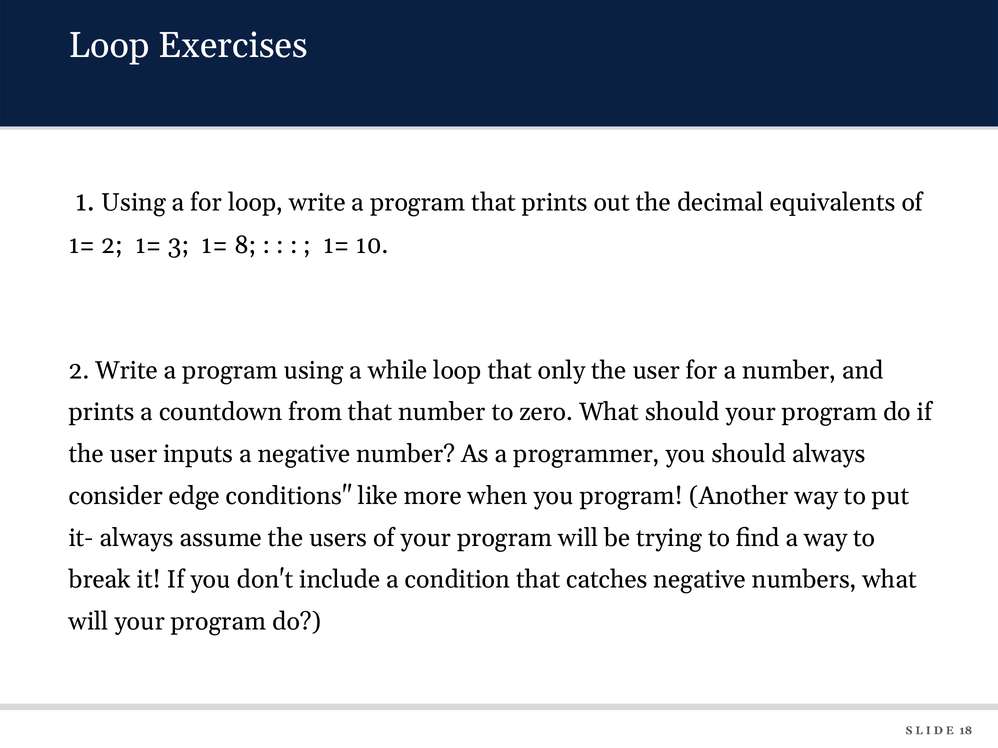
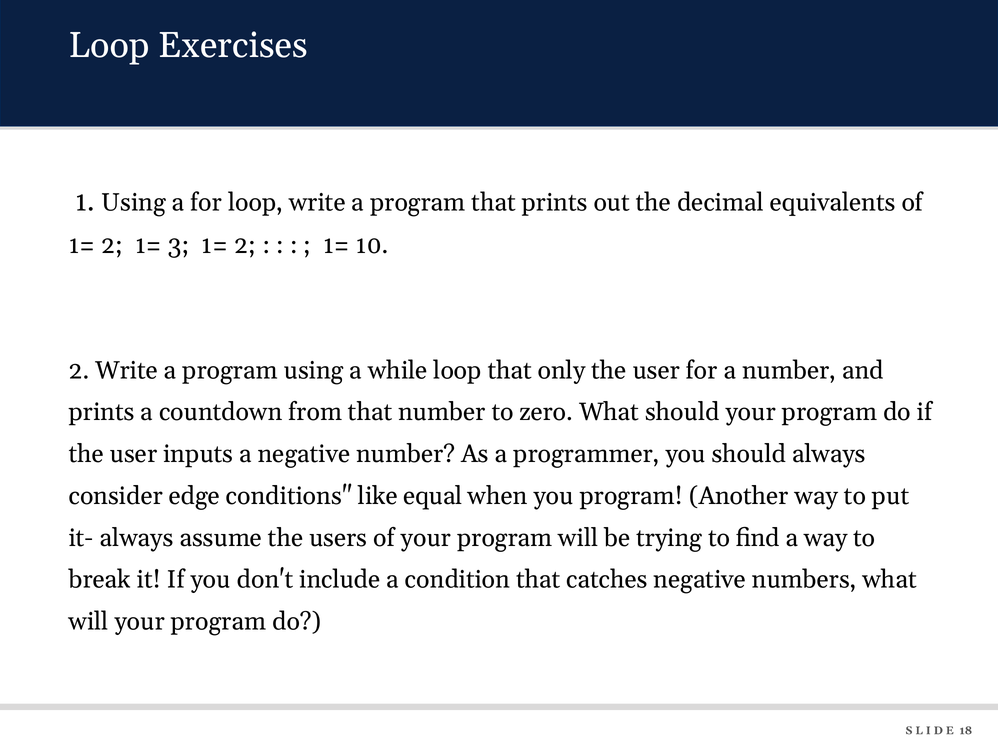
3 1= 8: 8 -> 2 (245, 245)
more: more -> equal (433, 496)
